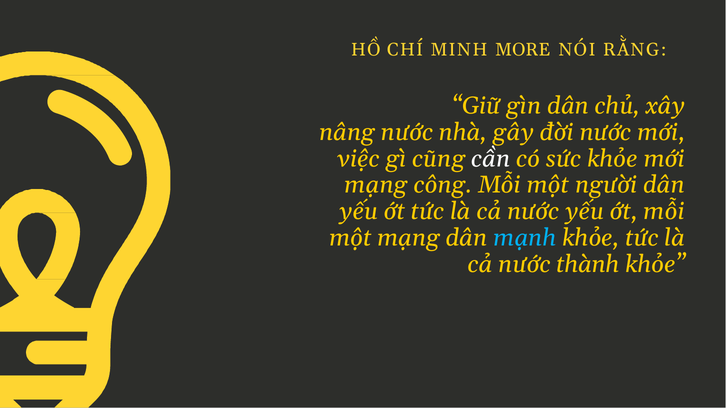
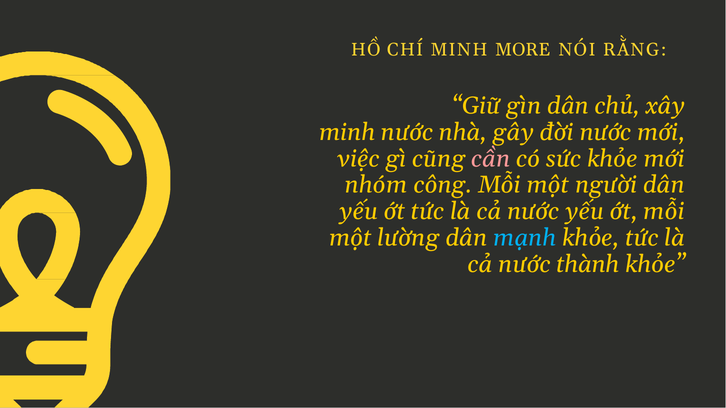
nâng: nâng -> minh (347, 132)
cần colour: white -> pink (491, 159)
mạng: mạng -> nhóm (376, 185)
một mạng: mạng -> lường (409, 238)
